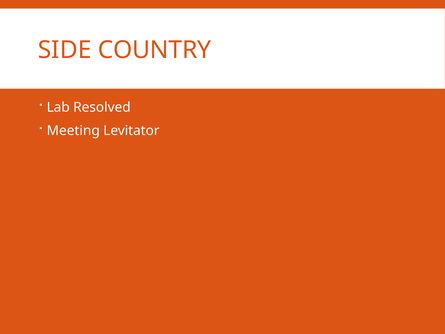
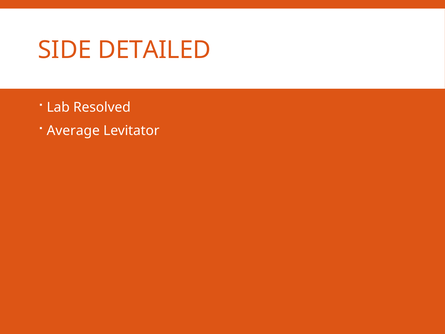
COUNTRY: COUNTRY -> DETAILED (154, 50)
Meeting: Meeting -> Average (73, 131)
